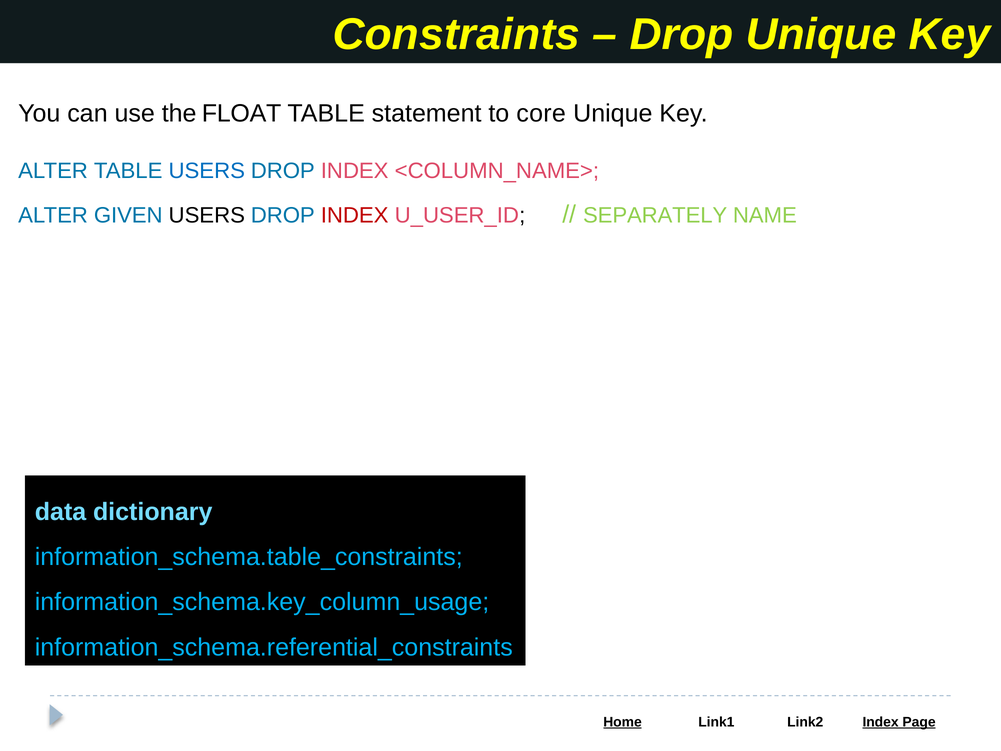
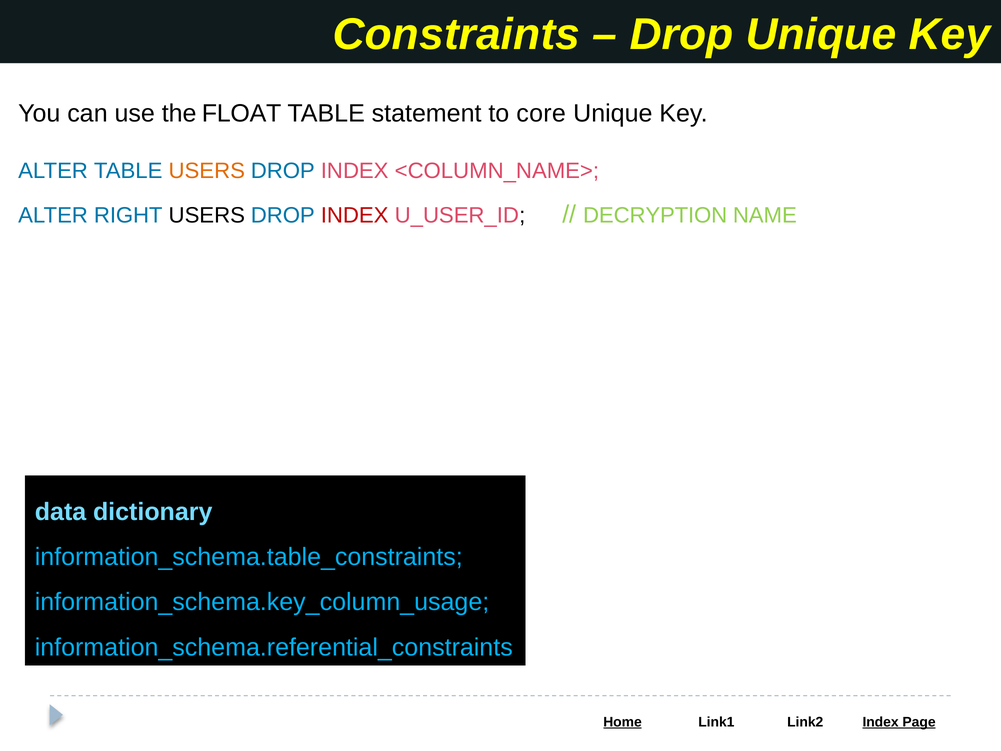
USERS colour: blue -> orange (207, 171)
GIVEN: GIVEN -> RIGHT (128, 215)
SEPARATELY: SEPARATELY -> DECRYPTION (655, 215)
